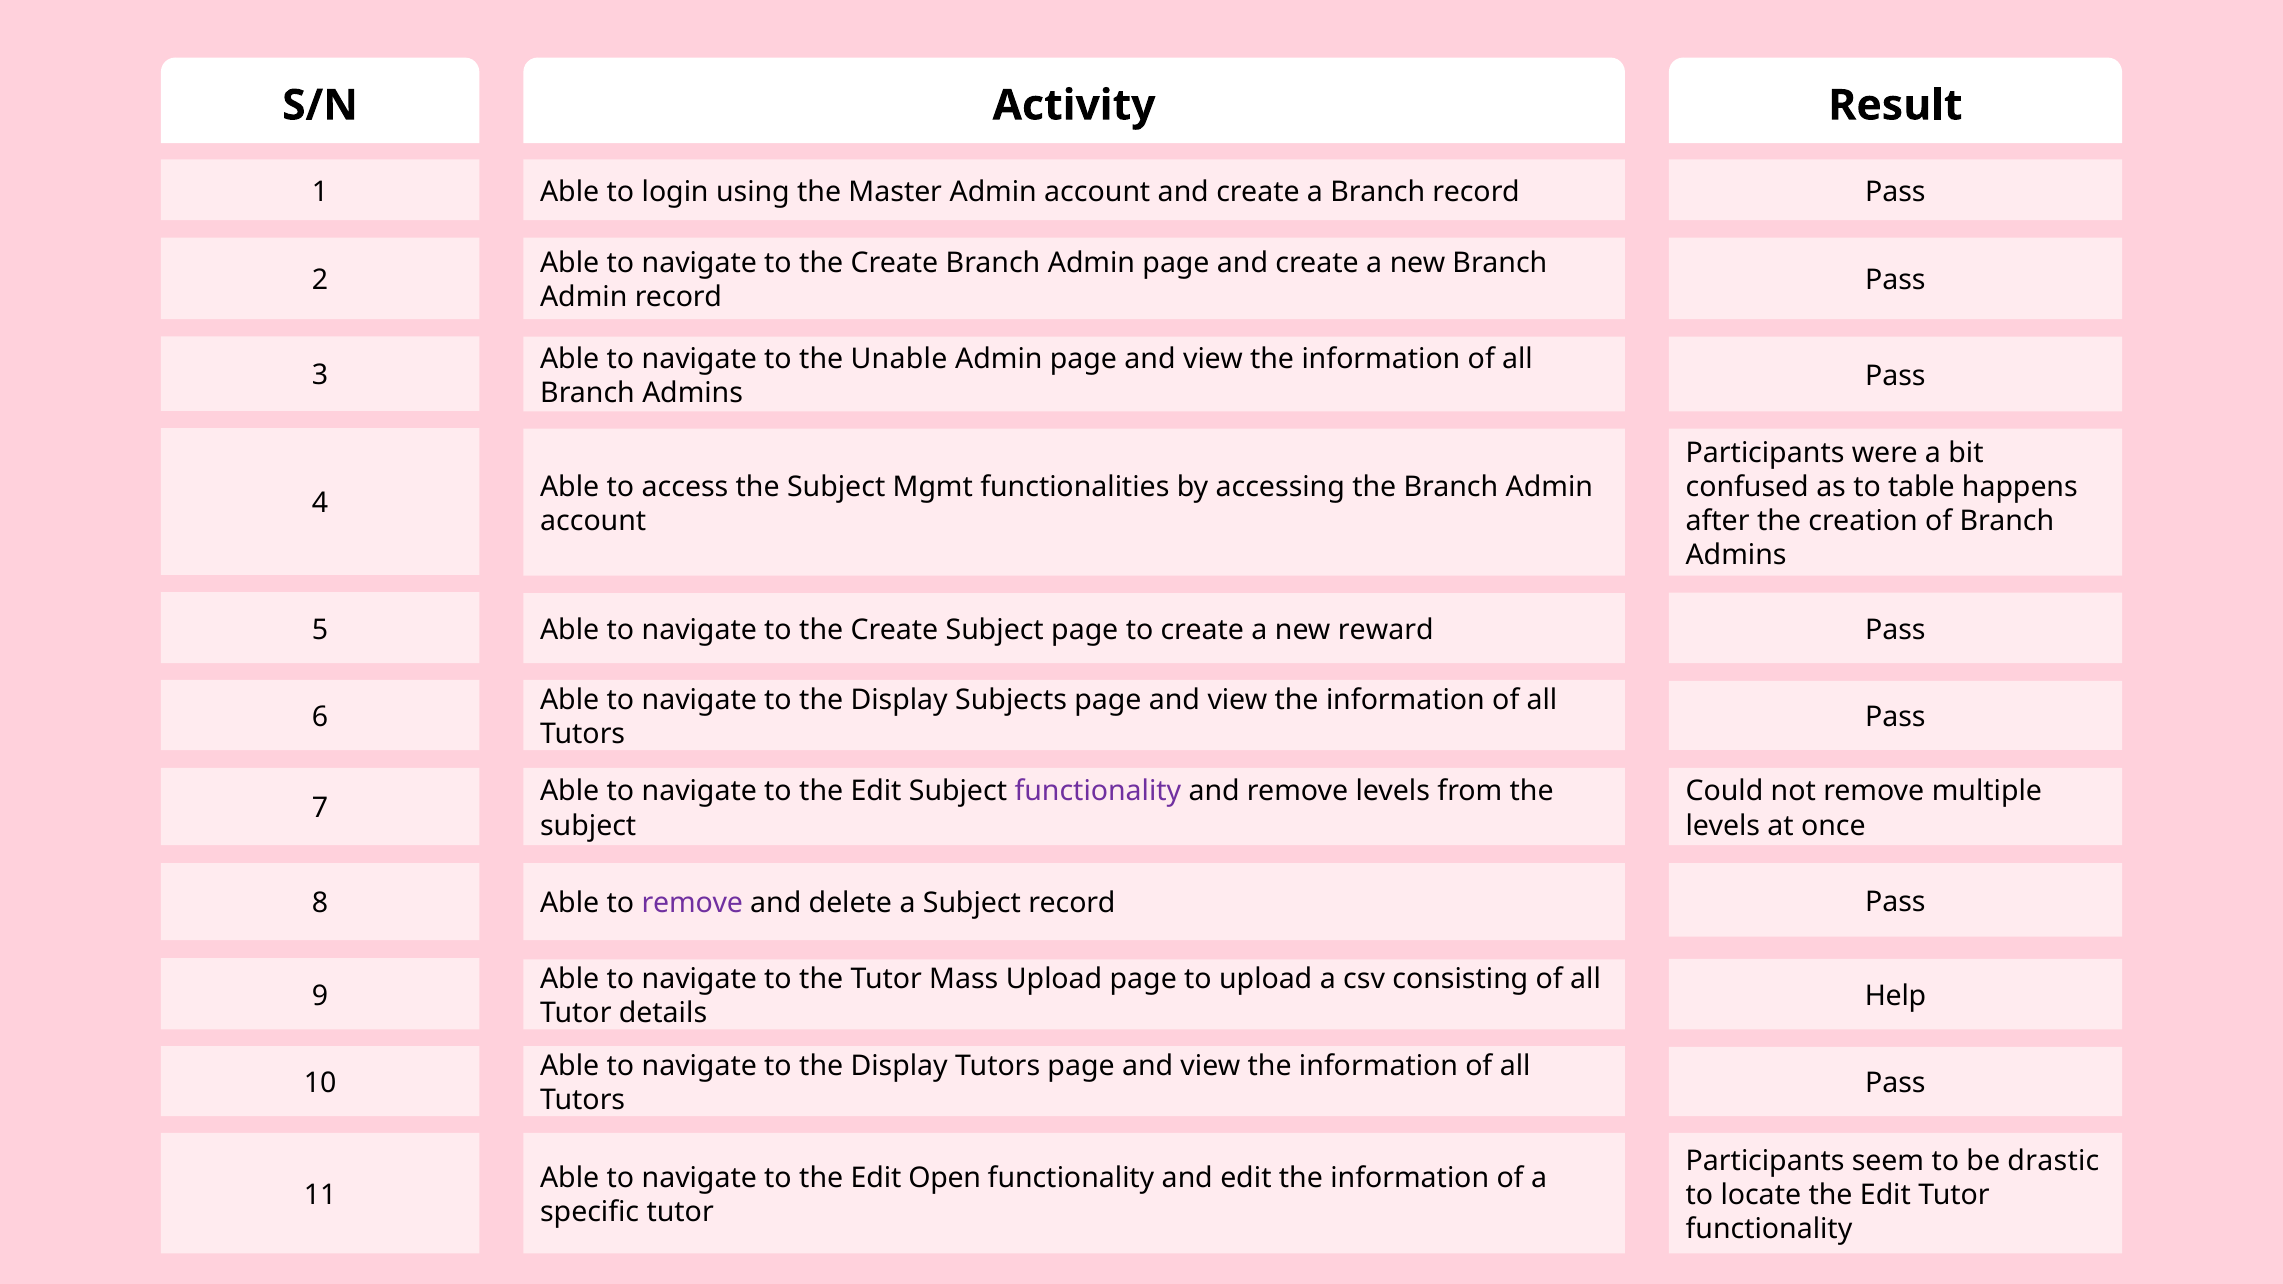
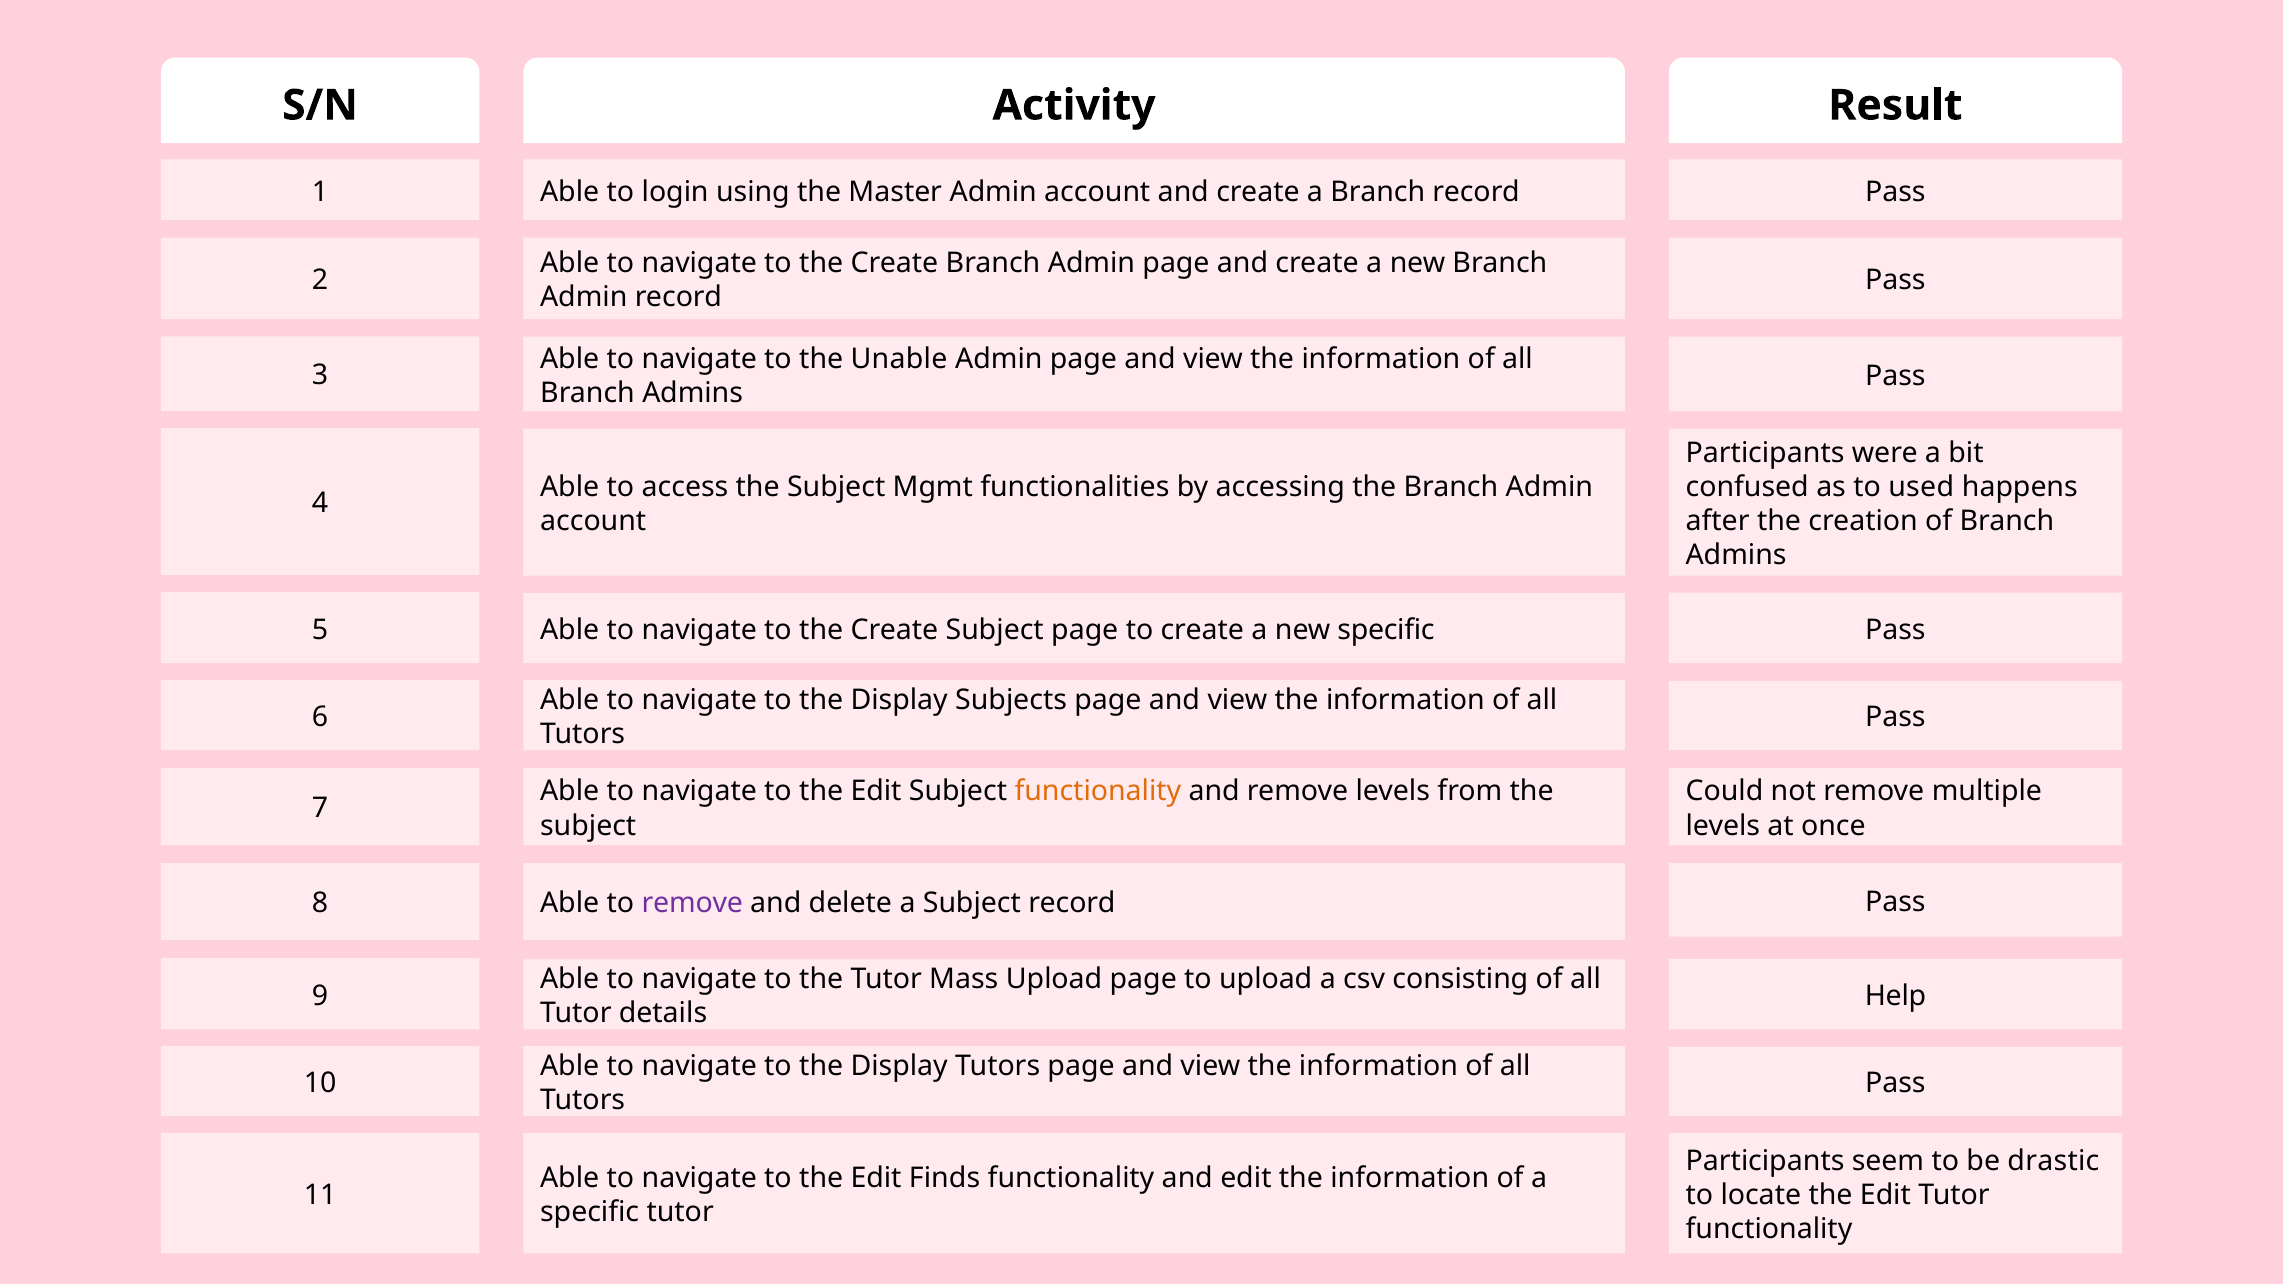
table: table -> used (1921, 487)
new reward: reward -> specific (1386, 630)
functionality colour: purple -> orange (1098, 791)
Open: Open -> Finds (945, 1178)
